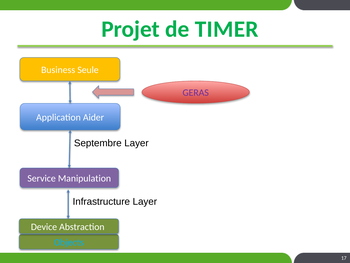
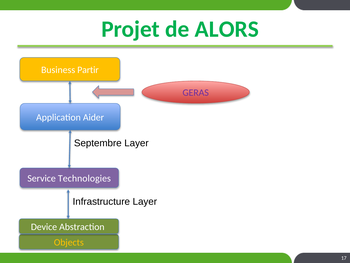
TIMER: TIMER -> ALORS (227, 29)
Seule: Seule -> Partir (88, 70)
Manipulation: Manipulation -> Technologies (84, 178)
Objects colour: light blue -> yellow (69, 242)
